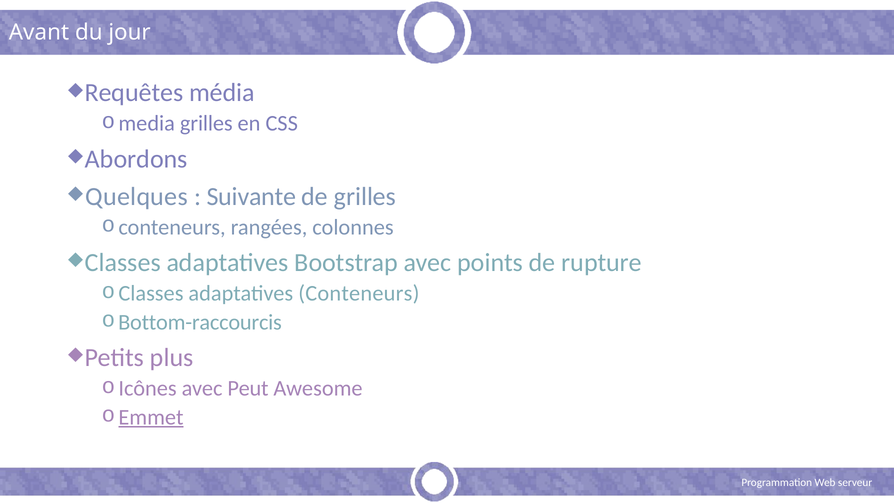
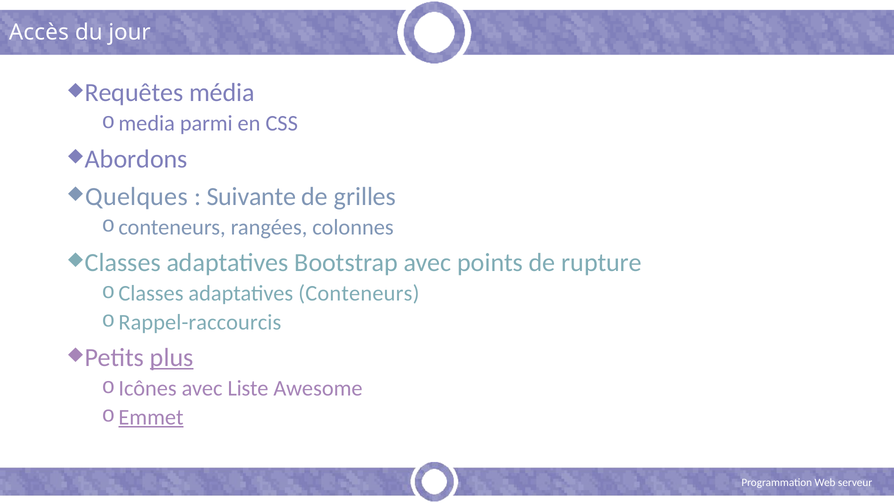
Avant: Avant -> Accès (39, 32)
media grilles: grilles -> parmi (206, 124)
Bottom-raccourcis: Bottom-raccourcis -> Rappel-raccourcis (200, 322)
plus underline: none -> present (172, 358)
Peut: Peut -> Liste (248, 388)
